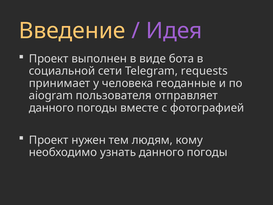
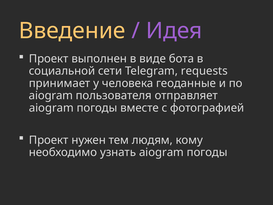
данного: данного -> aiogram (51, 108)
узнать данного: данного -> aiogram (161, 152)
